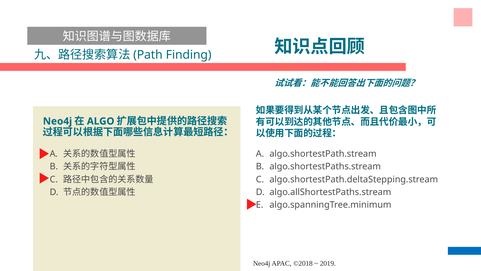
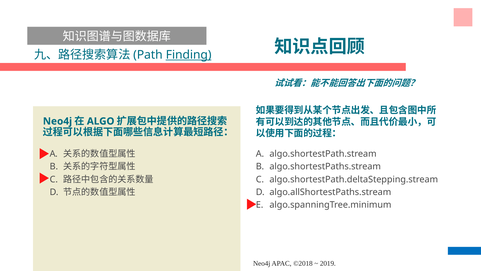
Finding underline: none -> present (189, 55)
